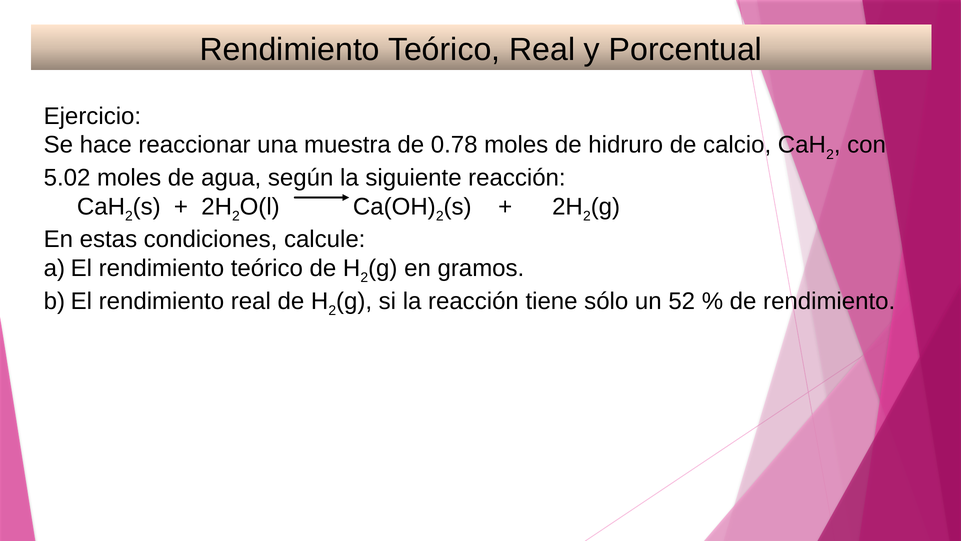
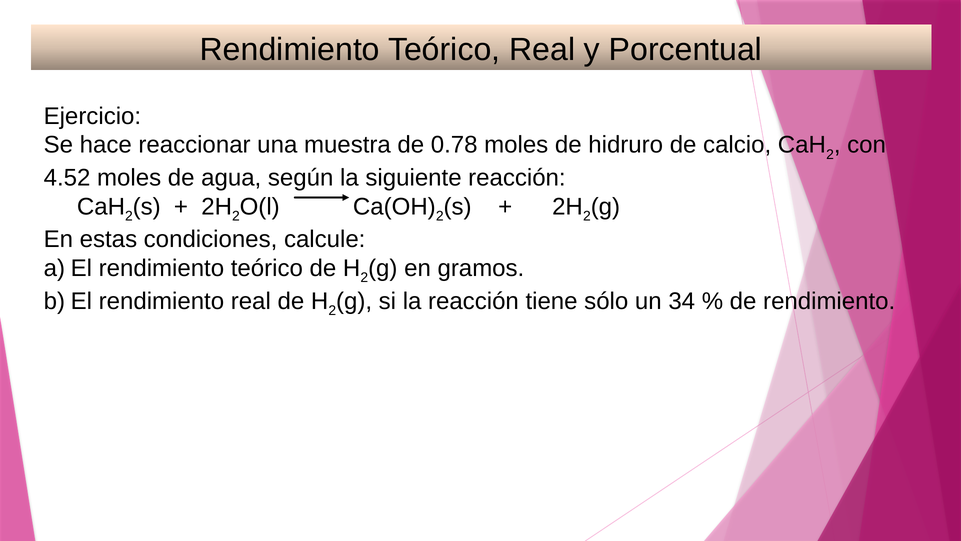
5.02: 5.02 -> 4.52 (67, 178)
52: 52 -> 34 (682, 301)
